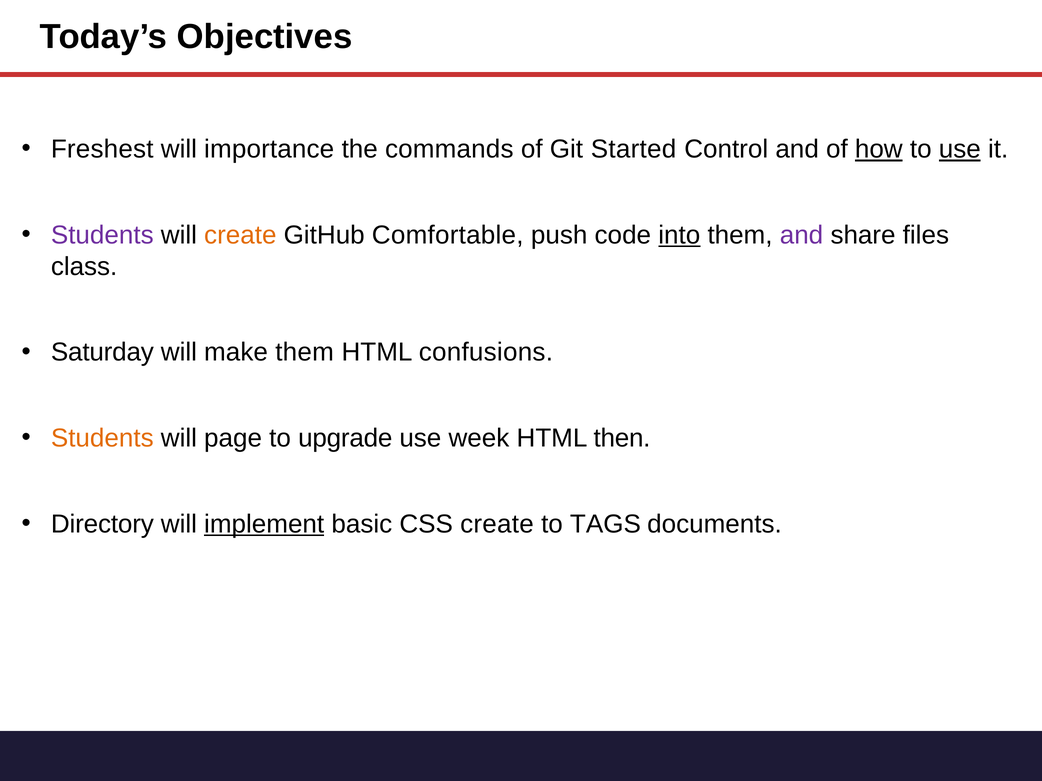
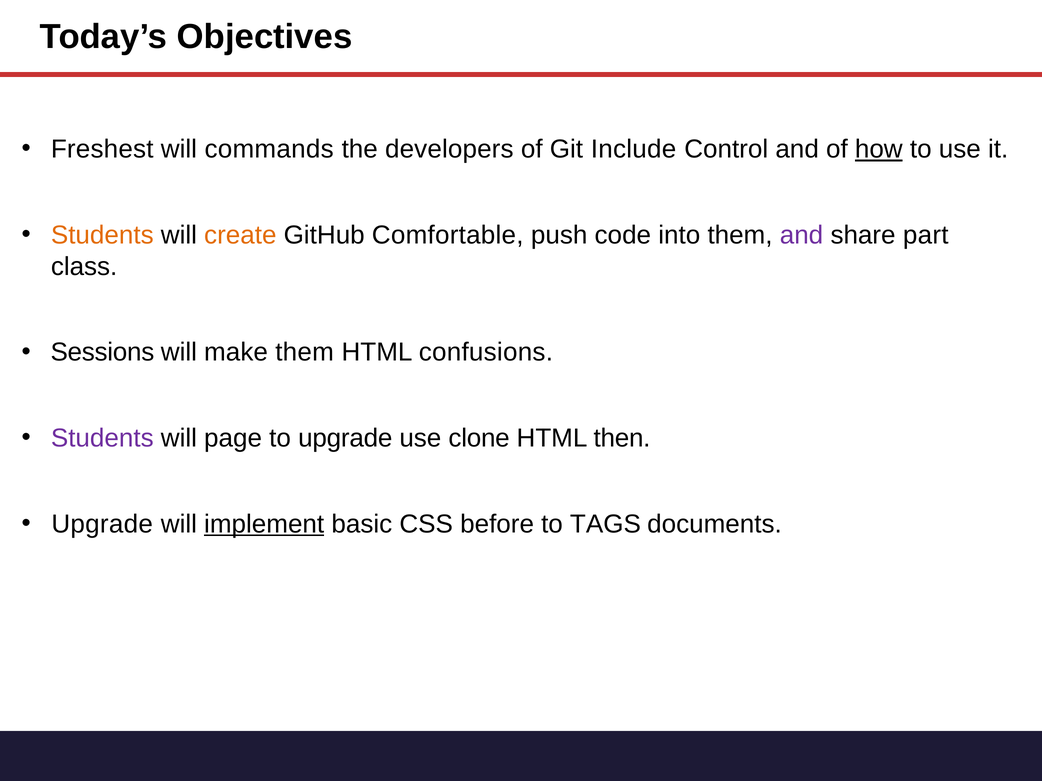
importance: importance -> commands (269, 149)
commands: commands -> developers (449, 149)
Started: Started -> Include (634, 149)
use underline: present -> none (960, 149)
Students colour: purple -> orange (102, 235)
into underline: present -> none (679, 235)
files: files -> part (926, 235)
Saturday: Saturday -> Sessions (102, 353)
Students colour: orange -> purple (102, 438)
week: week -> clone (479, 438)
Directory: Directory -> Upgrade (102, 524)
CSS create: create -> before (497, 524)
